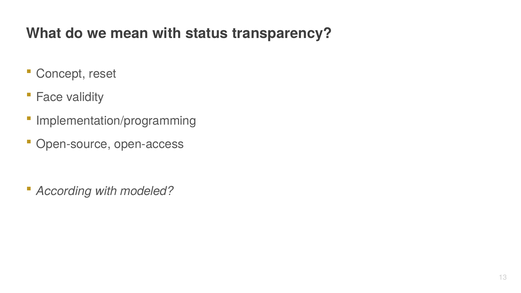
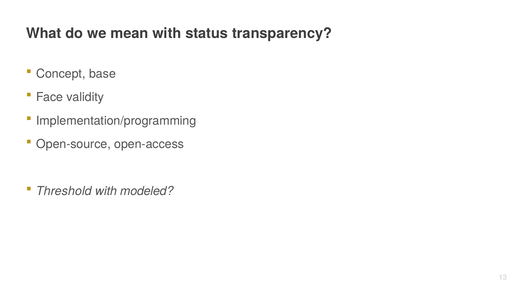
reset: reset -> base (103, 74)
According: According -> Threshold (64, 191)
